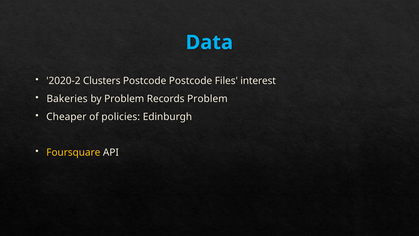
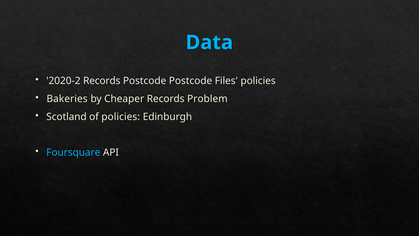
2020-2 Clusters: Clusters -> Records (102, 81)
Files interest: interest -> policies (258, 81)
by Problem: Problem -> Cheaper (124, 99)
Cheaper: Cheaper -> Scotland (66, 117)
Foursquare colour: yellow -> light blue (73, 152)
